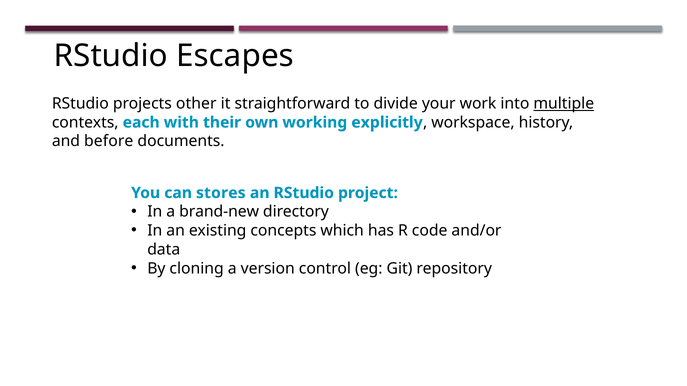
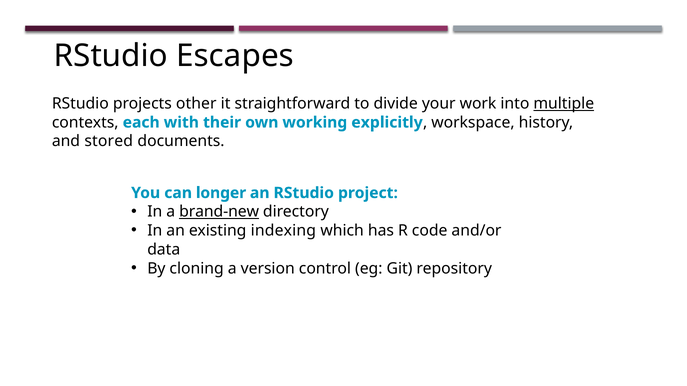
before: before -> stored (109, 141)
stores: stores -> longer (221, 193)
brand-new underline: none -> present (219, 212)
concepts: concepts -> indexing (283, 231)
